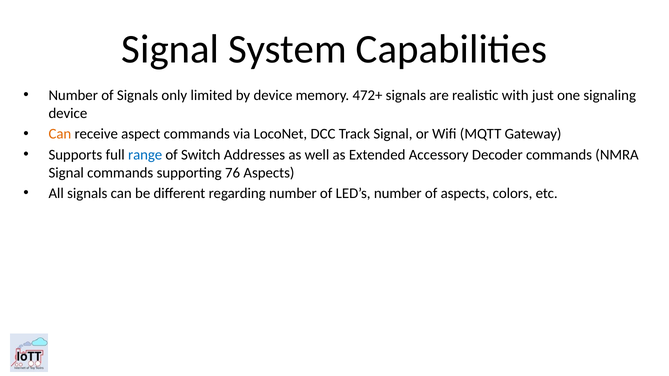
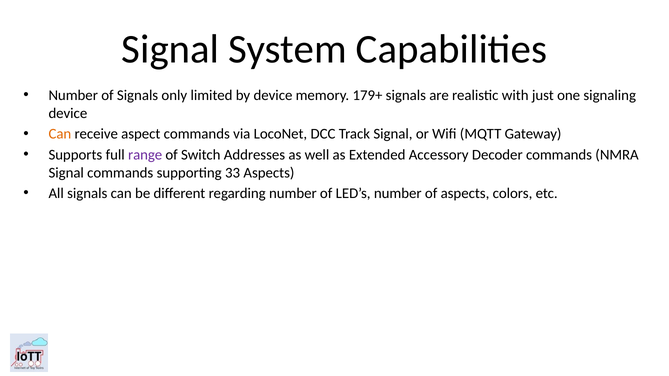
472+: 472+ -> 179+ (368, 96)
range colour: blue -> purple (145, 155)
76: 76 -> 33 (233, 173)
